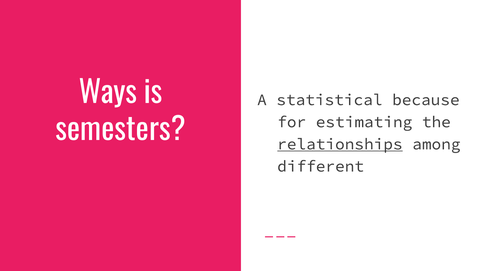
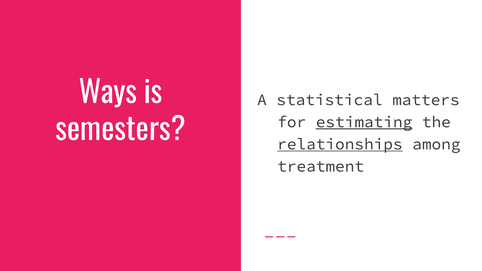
because: because -> matters (426, 100)
estimating underline: none -> present (364, 122)
different: different -> treatment (321, 166)
